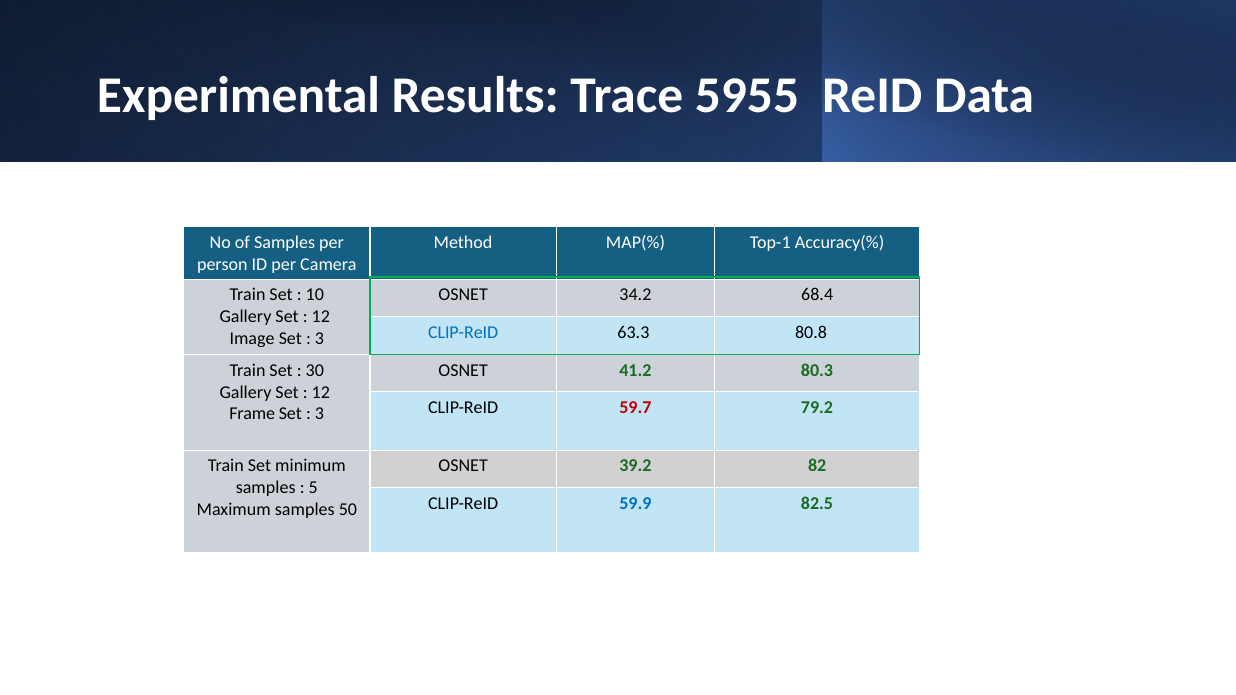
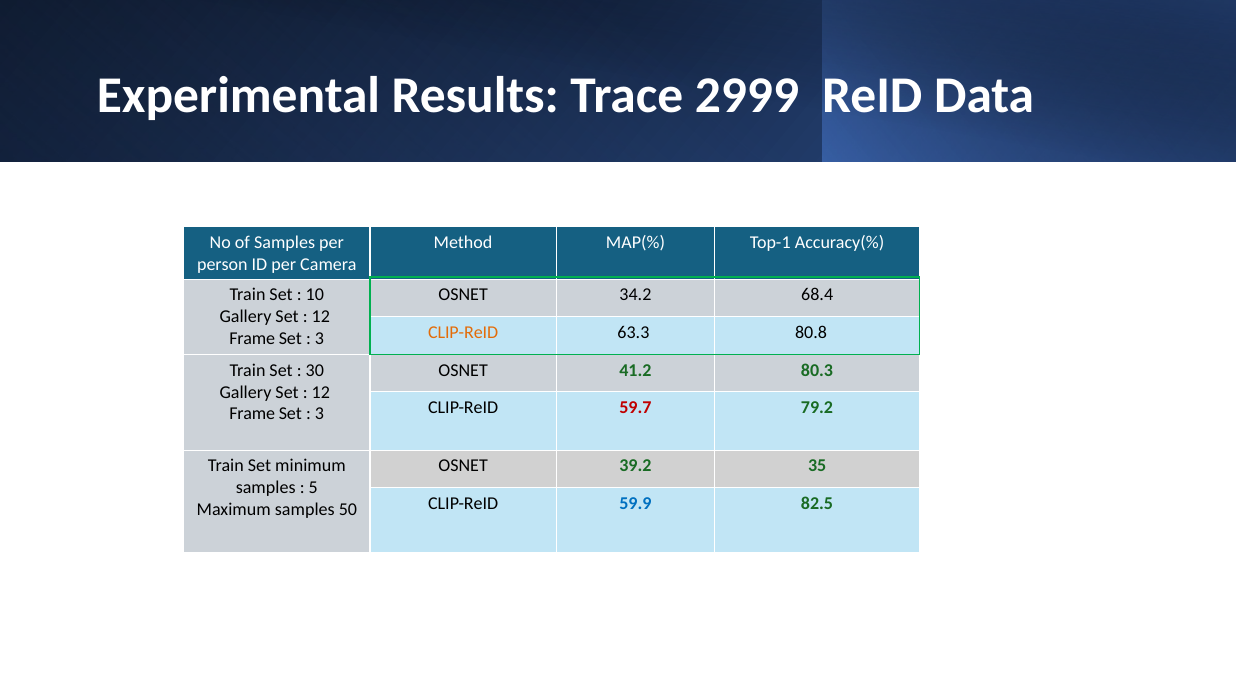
5955: 5955 -> 2999 (747, 96)
CLIP-ReID colour: blue -> orange (463, 333)
Image: Image -> Frame (252, 339)
82: 82 -> 35 (817, 466)
